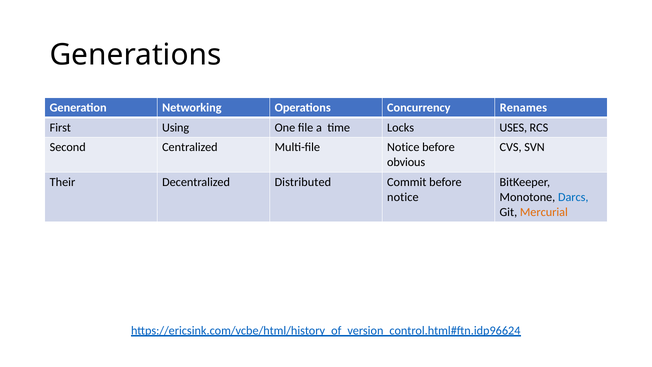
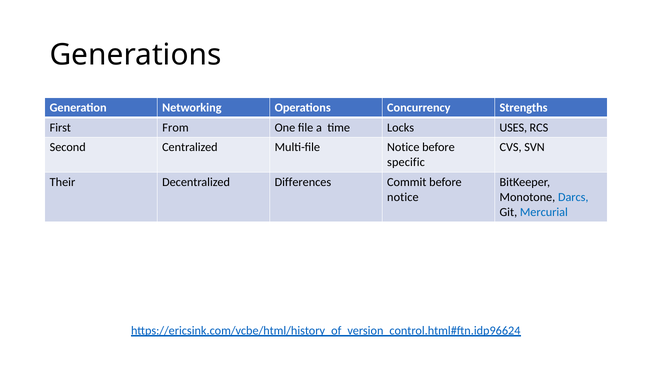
Renames: Renames -> Strengths (524, 108)
Using: Using -> From (175, 128)
obvious: obvious -> specific (406, 162)
Distributed: Distributed -> Differences (303, 182)
Mercurial colour: orange -> blue (544, 212)
